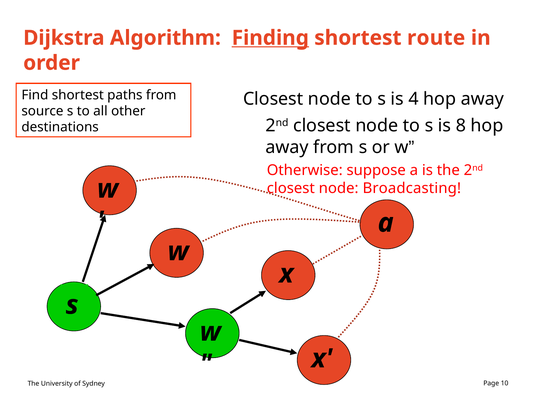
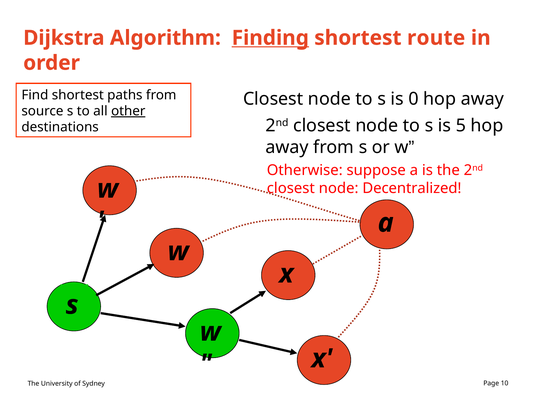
4: 4 -> 0 (413, 99)
other underline: none -> present (128, 111)
8: 8 -> 5 (461, 126)
Broadcasting: Broadcasting -> Decentralized (412, 188)
